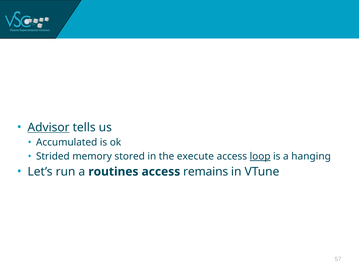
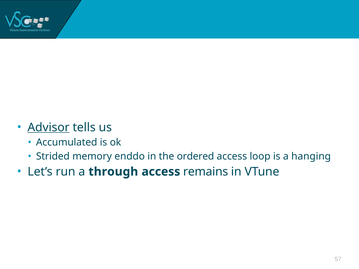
stored: stored -> enddo (130, 156)
execute: execute -> ordered (195, 156)
loop underline: present -> none (260, 156)
routines: routines -> through (113, 172)
